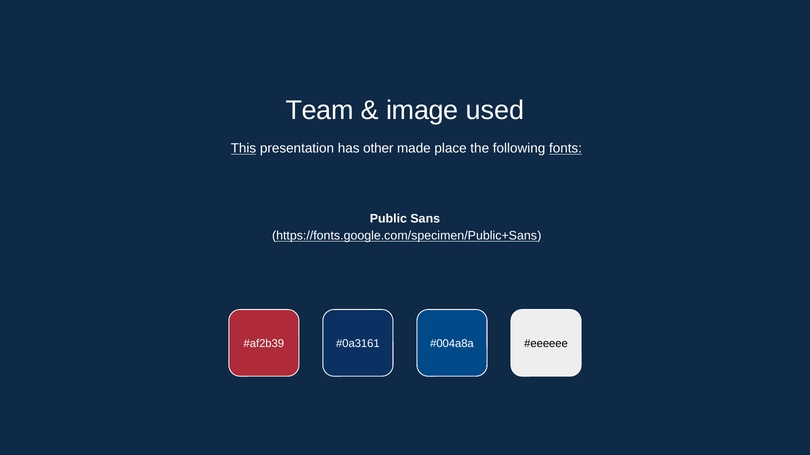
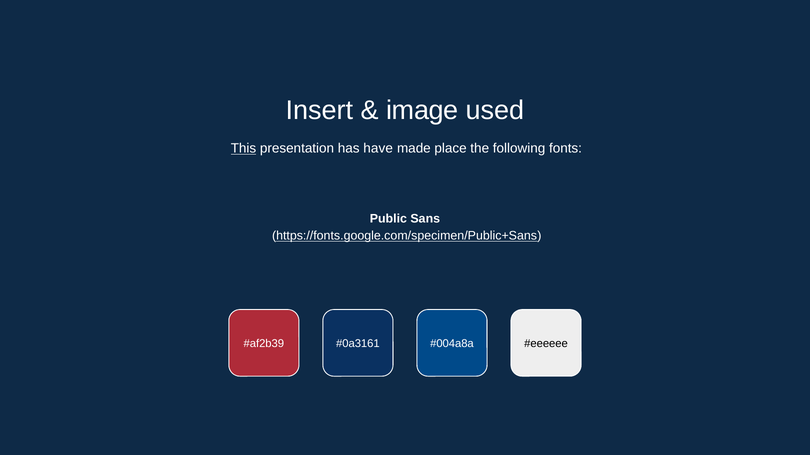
Team: Team -> Insert (319, 111)
other: other -> have (378, 149)
fonts underline: present -> none (565, 149)
